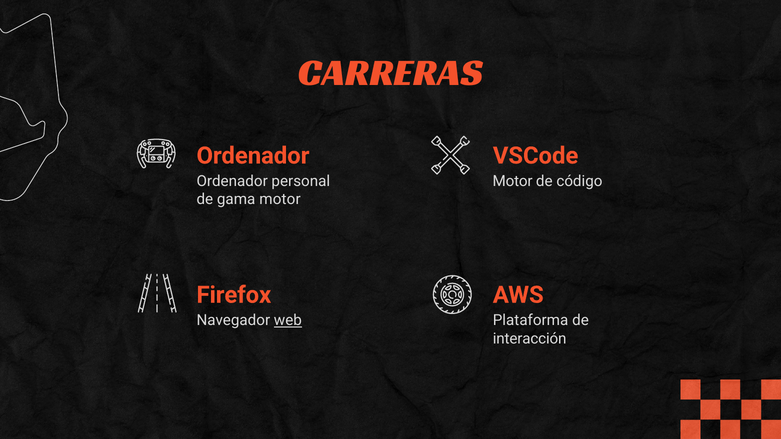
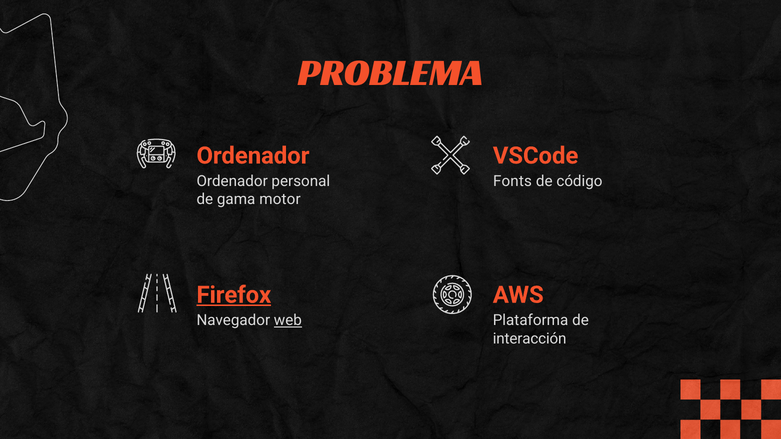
CARRERAS: CARRERAS -> PROBLEMA (391, 73)
Motor: Motor -> Fonts (512, 181)
Firefox underline: none -> present (234, 295)
